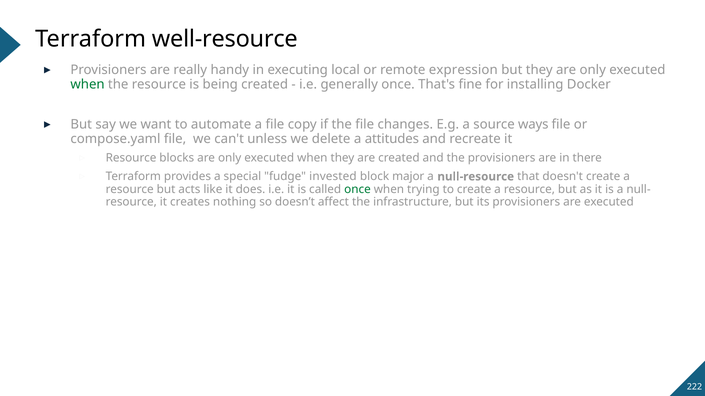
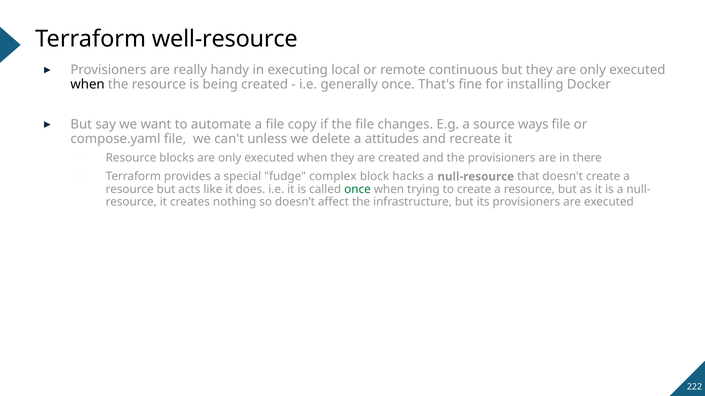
expression: expression -> continuous (463, 70)
when colour: green -> black (88, 84)
invested: invested -> complex (333, 177)
major: major -> hacks (408, 177)
